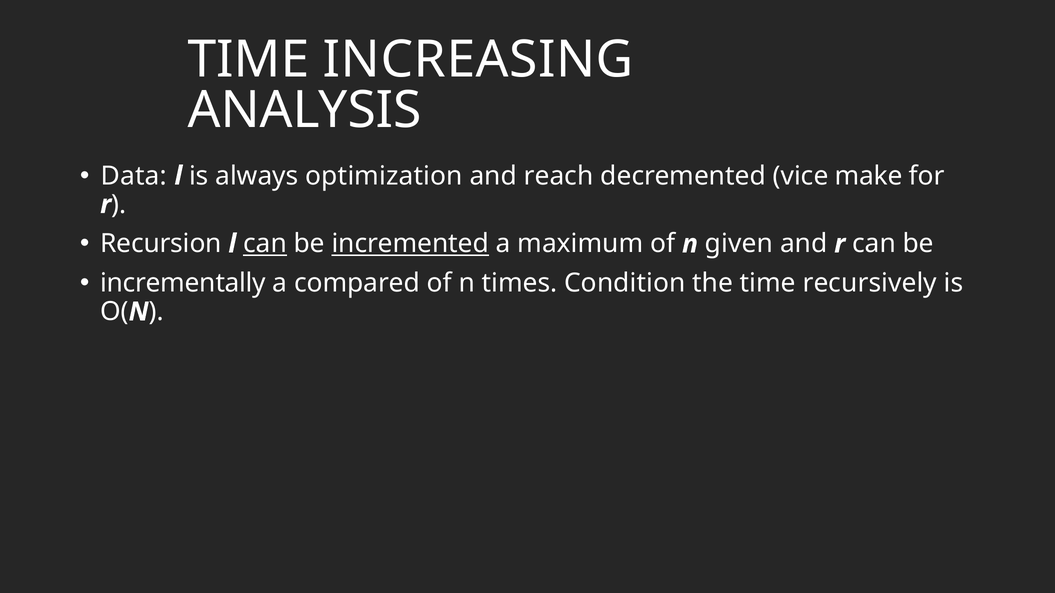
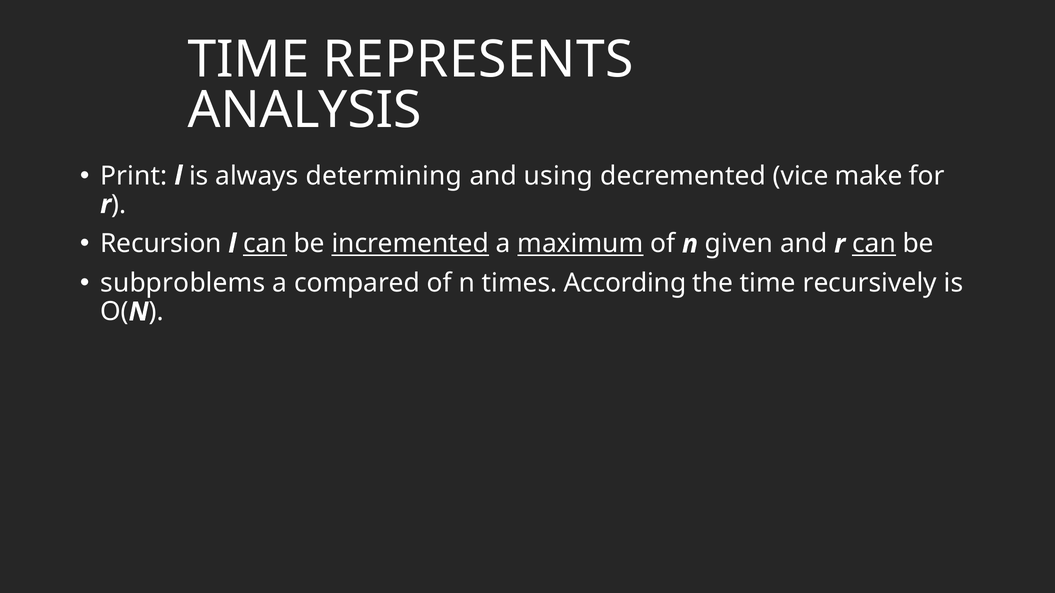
INCREASING: INCREASING -> REPRESENTS (478, 60)
Data: Data -> Print (134, 176)
optimization: optimization -> determining (384, 176)
reach: reach -> using (559, 176)
maximum underline: none -> present (580, 244)
can underline: none -> present (874, 244)
incrementally: incrementally -> subproblems (183, 283)
Condition: Condition -> According (625, 283)
